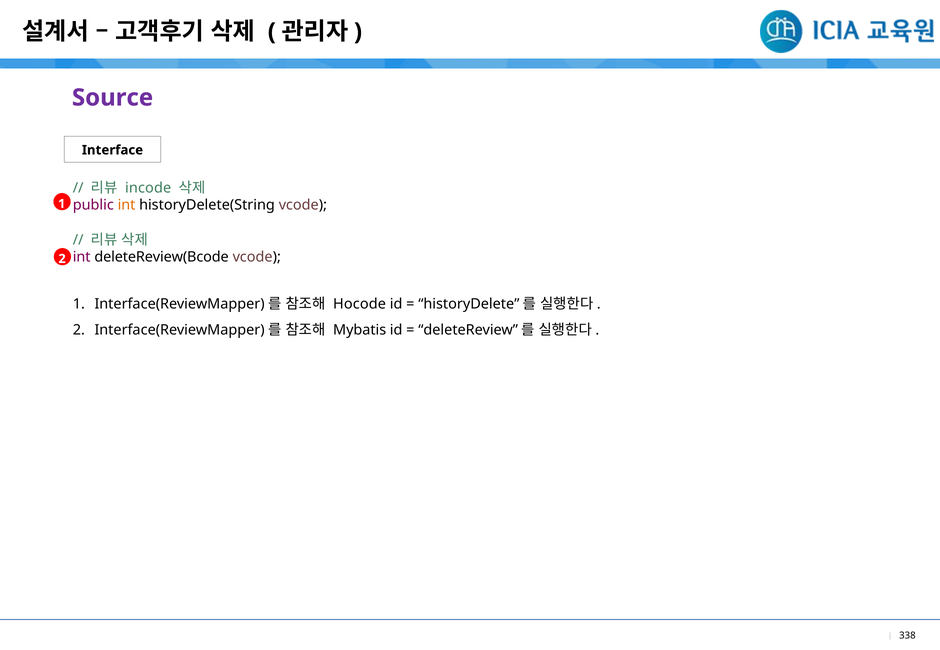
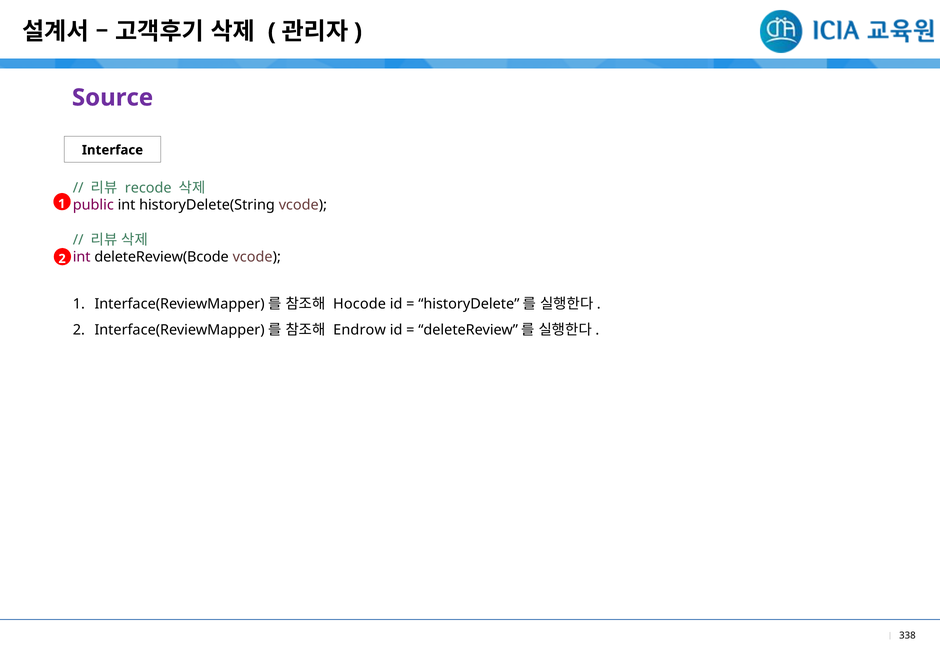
incode: incode -> recode (148, 188)
int colour: orange -> black (127, 205)
Mybatis: Mybatis -> Endrow (360, 331)
